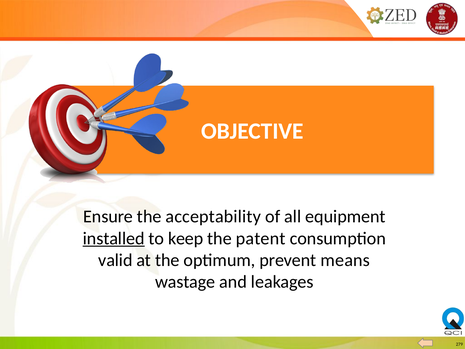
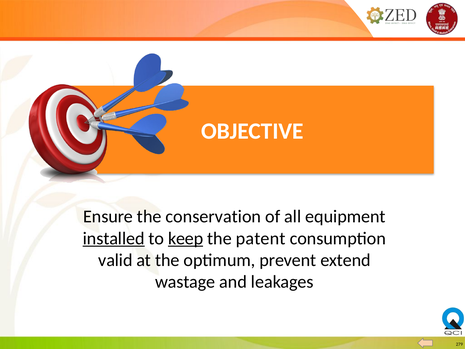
acceptability: acceptability -> conservation (213, 216)
keep underline: none -> present (186, 238)
means: means -> extend (345, 260)
